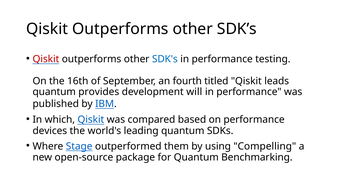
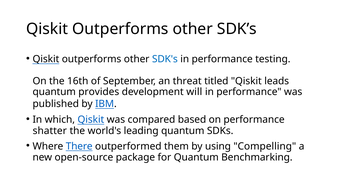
Qiskit colour: red -> black (46, 59)
fourth: fourth -> threat (187, 81)
devices: devices -> shatter (50, 131)
Stage: Stage -> There (79, 146)
